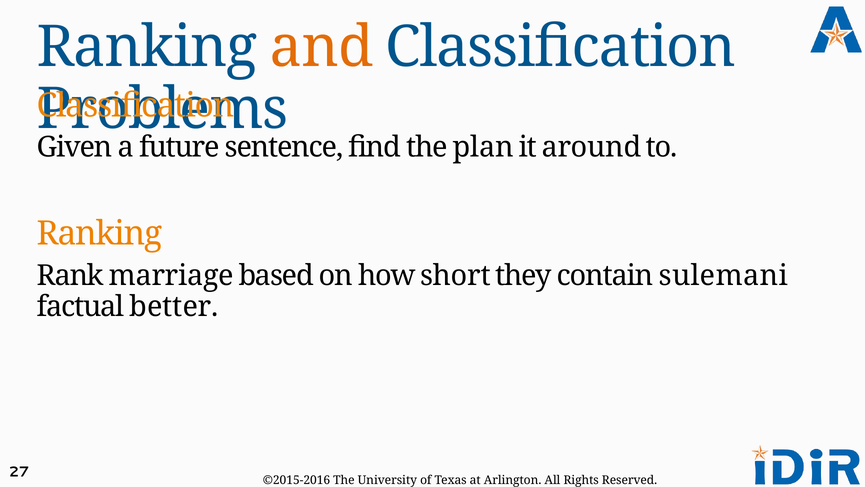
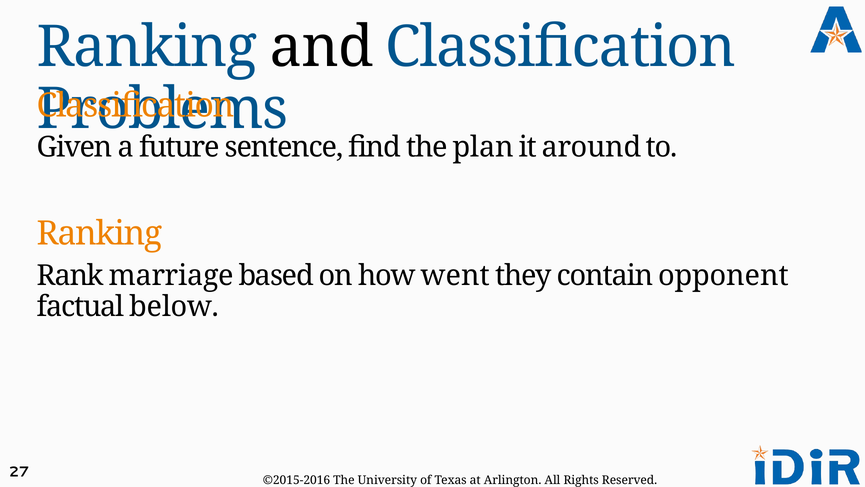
and colour: orange -> black (322, 47)
short: short -> went (455, 275)
sulemani: sulemani -> opponent (724, 275)
better: better -> below (174, 306)
